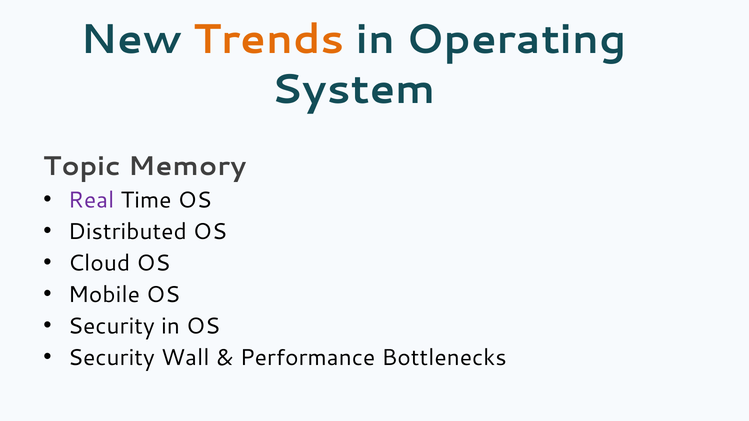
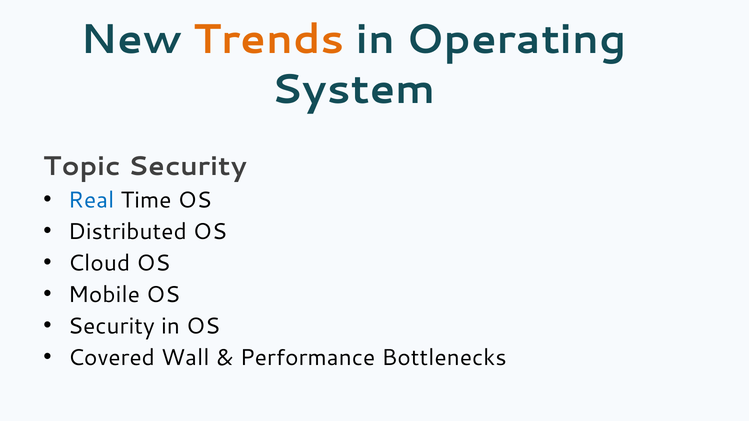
Topic Memory: Memory -> Security (188, 166)
Real colour: purple -> blue (91, 200)
Security: Security -> Covered (111, 358)
